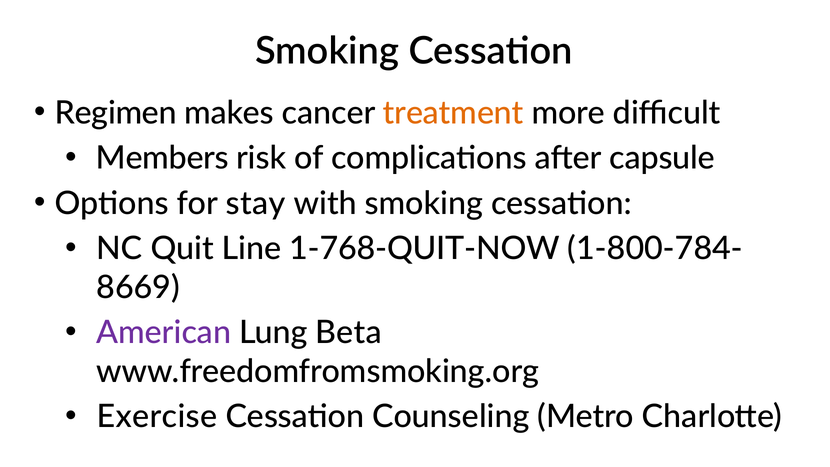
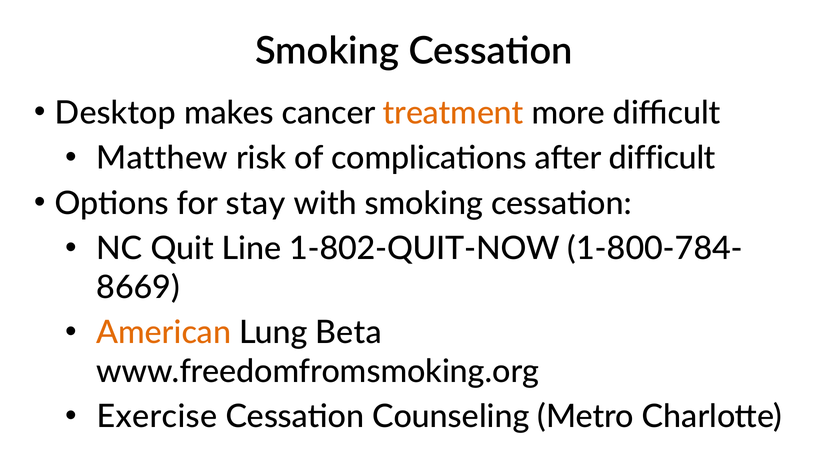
Regimen: Regimen -> Desktop (115, 113)
Members: Members -> Matthew (162, 158)
after capsule: capsule -> difficult (662, 158)
1-768-QUIT-NOW: 1-768-QUIT-NOW -> 1-802-QUIT-NOW (425, 249)
American colour: purple -> orange (164, 333)
